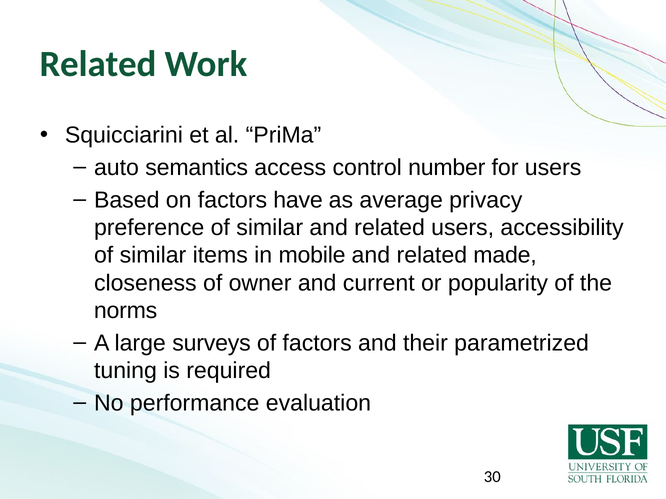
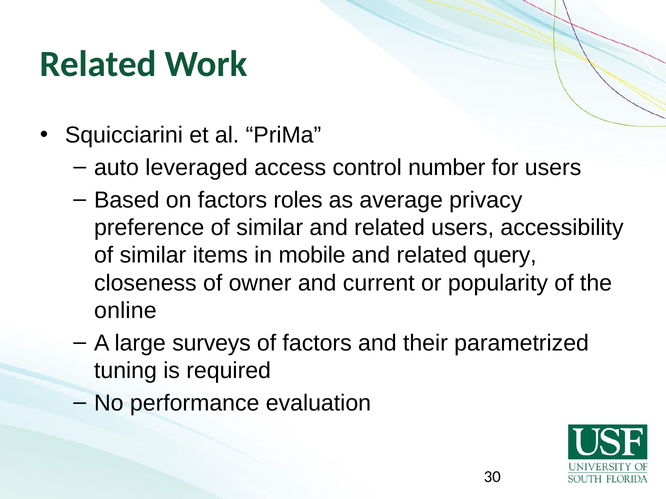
semantics: semantics -> leveraged (197, 168)
have: have -> roles (298, 200)
made: made -> query (505, 256)
norms: norms -> online (125, 311)
